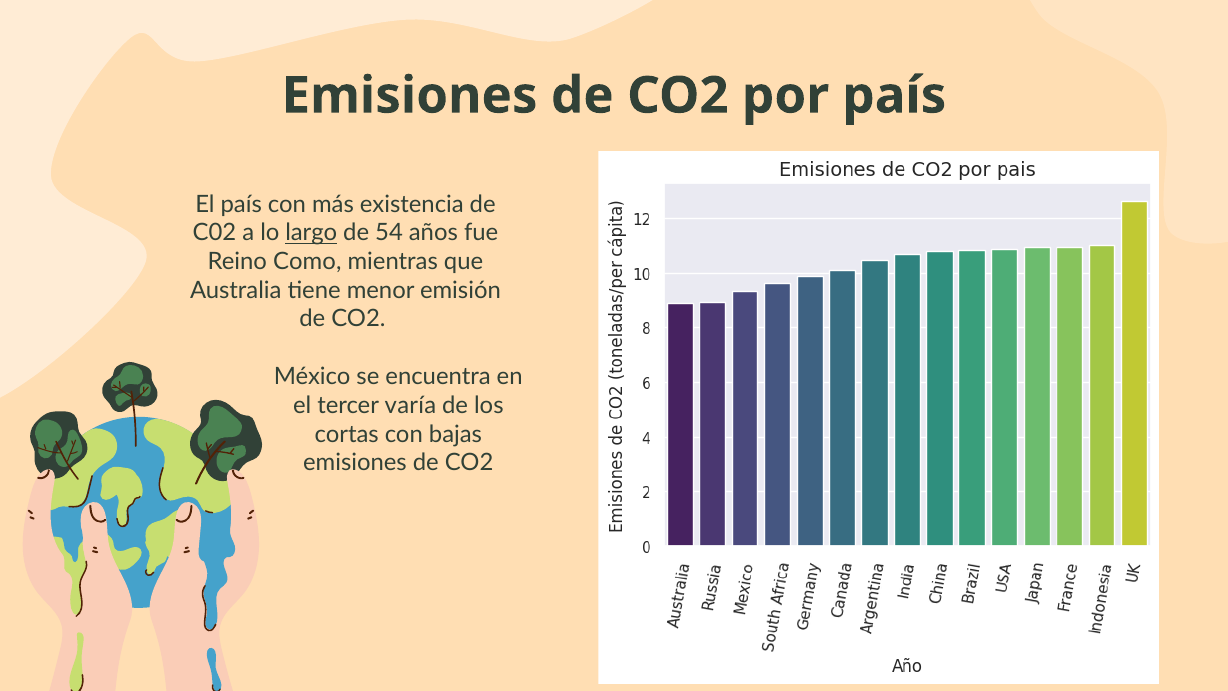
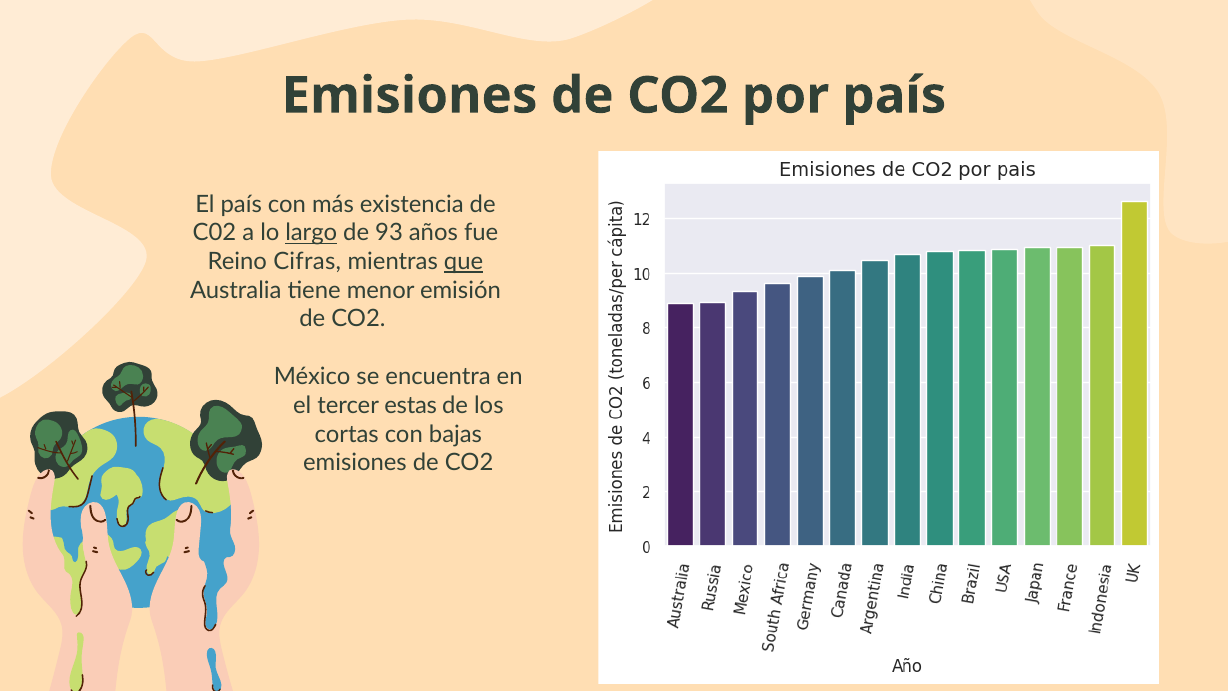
54: 54 -> 93 (389, 233)
Como: Como -> Cifras (307, 262)
que underline: none -> present (464, 262)
varía: varía -> estas (411, 405)
